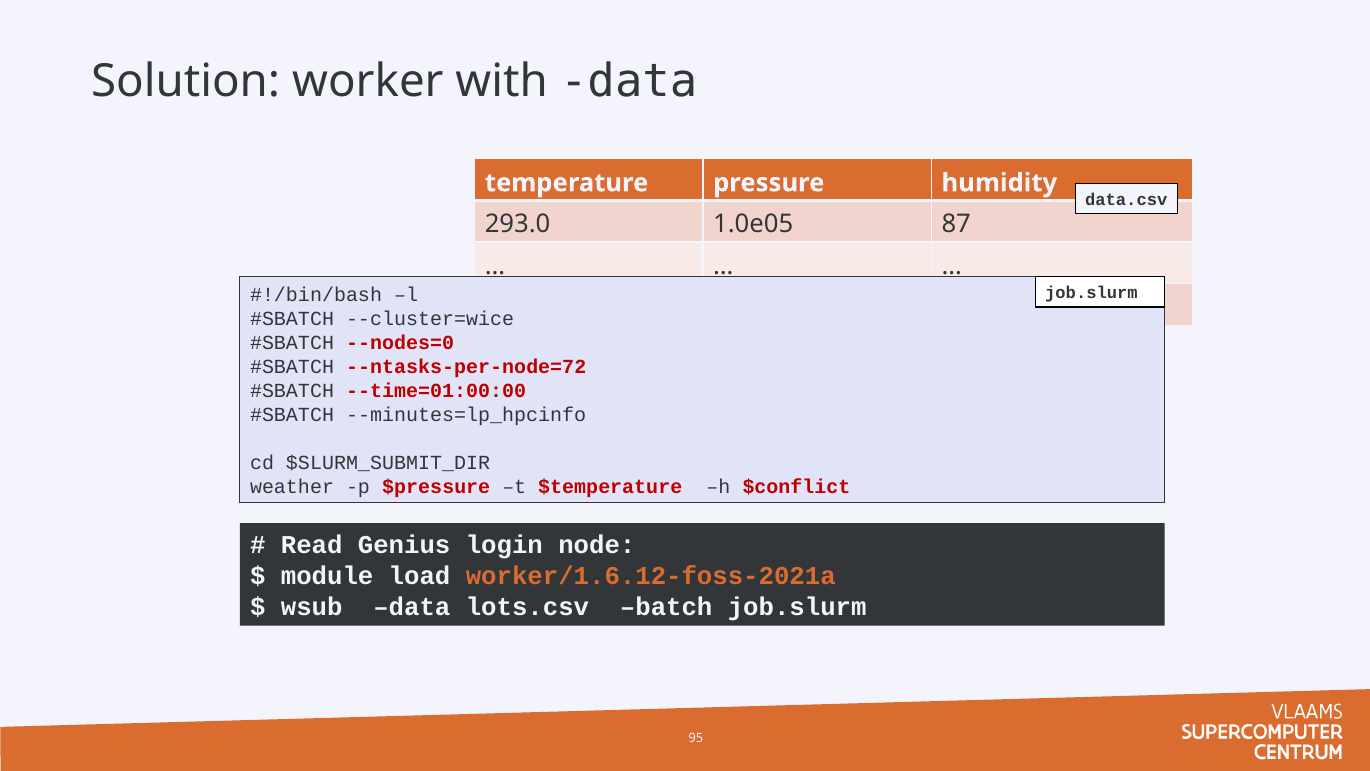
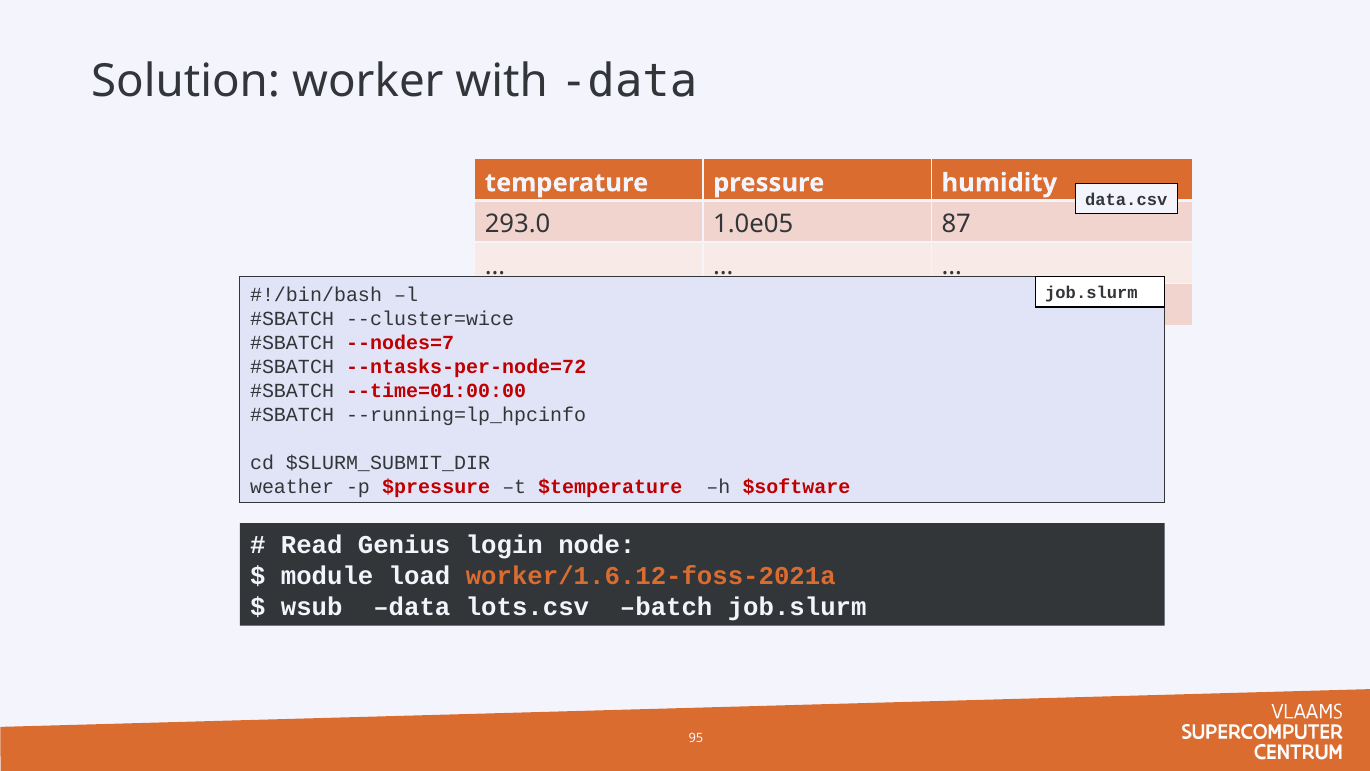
--nodes=0: --nodes=0 -> --nodes=7 (400, 343)
--minutes=lp_hpcinfo: --minutes=lp_hpcinfo -> --running=lp_hpcinfo (466, 415)
$conflict: $conflict -> $software (796, 487)
